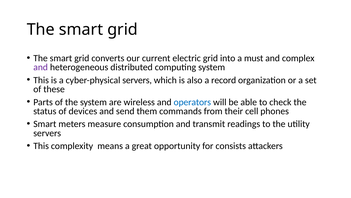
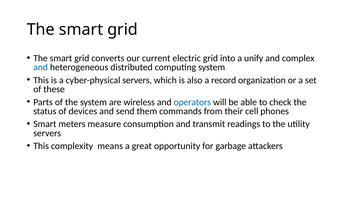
must: must -> unify (254, 58)
and colour: purple -> blue (41, 67)
consists: consists -> garbage (231, 146)
